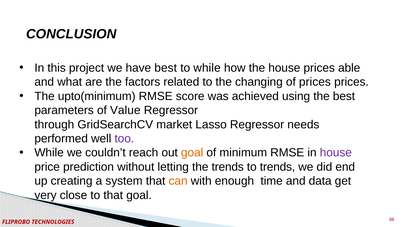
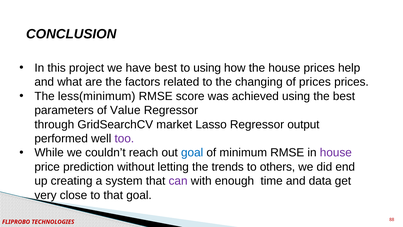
to while: while -> using (207, 68)
able: able -> help (349, 68)
upto(minimum: upto(minimum -> less(minimum (97, 96)
needs: needs -> output (303, 124)
goal colour: orange -> blue (192, 153)
to trends: trends -> others (278, 167)
can colour: orange -> purple (178, 181)
